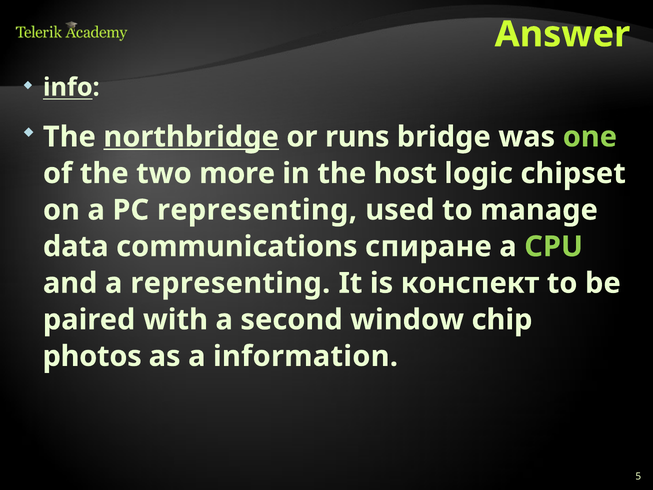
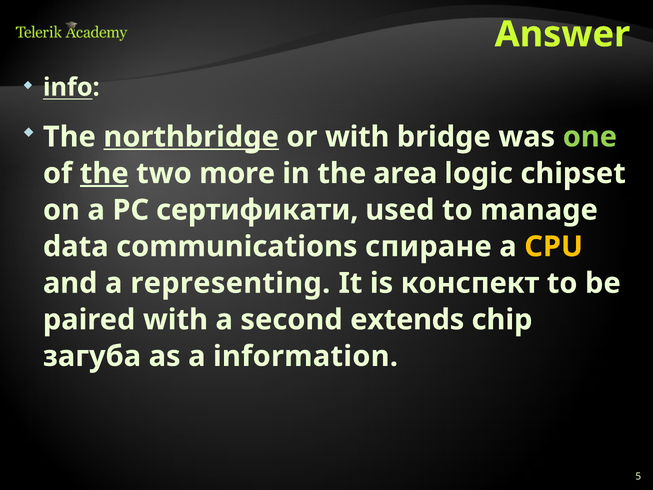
or runs: runs -> with (357, 137)
the underline: none -> present (104, 173)
host: host -> area (405, 173)
PC representing: representing -> сертификати (257, 210)
CPU colour: light green -> yellow (554, 246)
window: window -> extends (407, 320)
photos: photos -> загуба (92, 356)
